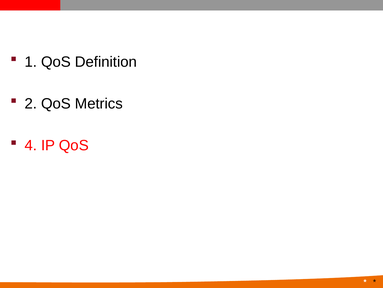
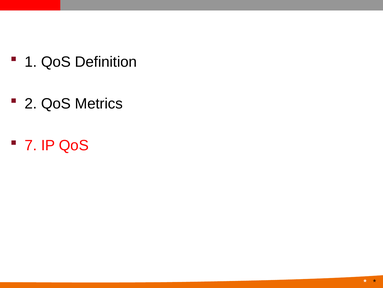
4: 4 -> 7 (31, 145)
